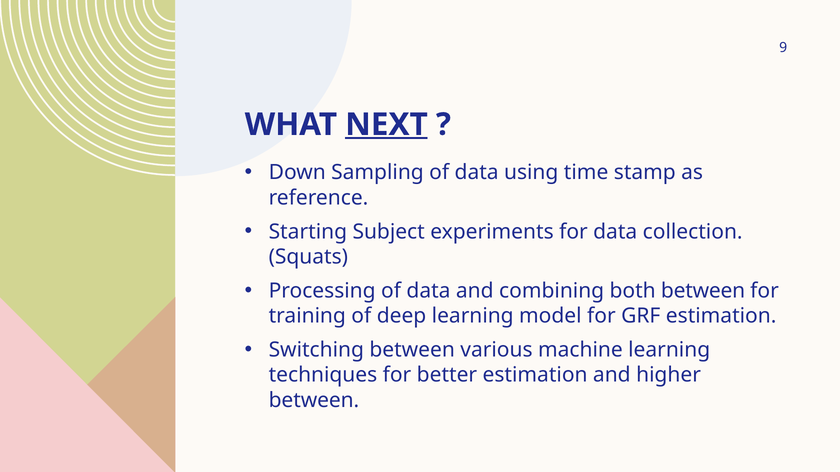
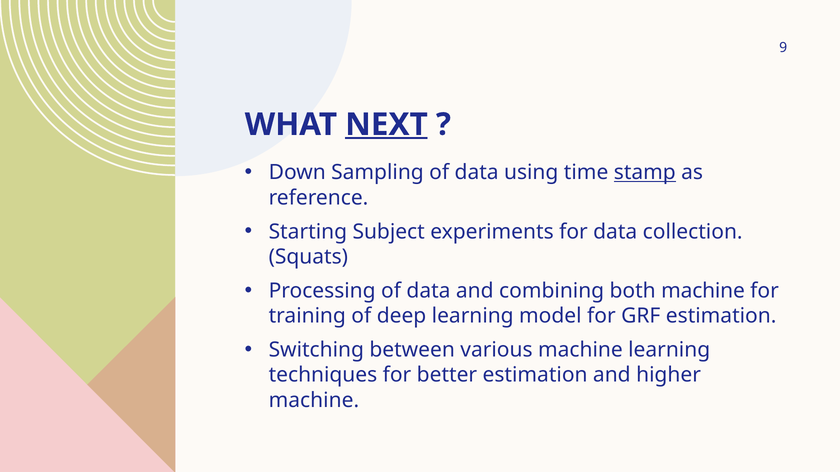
stamp underline: none -> present (645, 173)
both between: between -> machine (703, 291)
between: between -> machine (314, 401)
